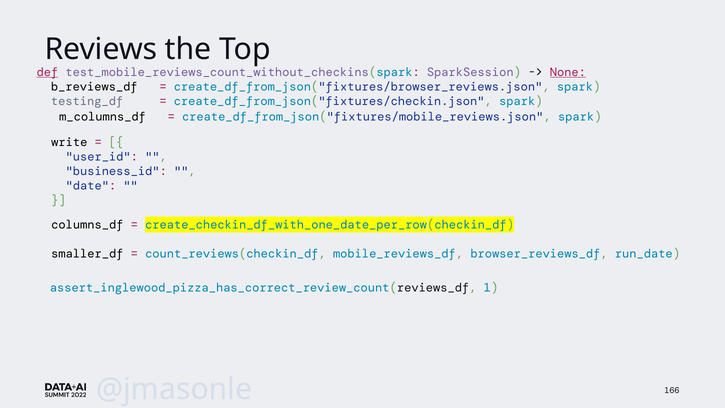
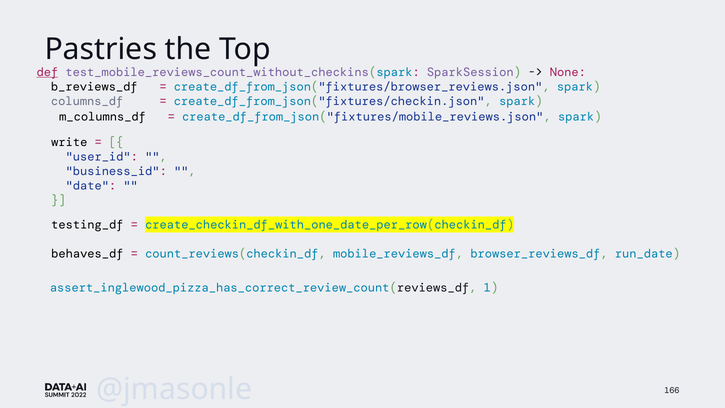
Reviews: Reviews -> Pastries (101, 49)
None underline: present -> none (568, 72)
testing_df: testing_df -> columns_df (87, 101)
columns_df: columns_df -> testing_df (87, 225)
smaller_df: smaller_df -> behaves_df (87, 254)
